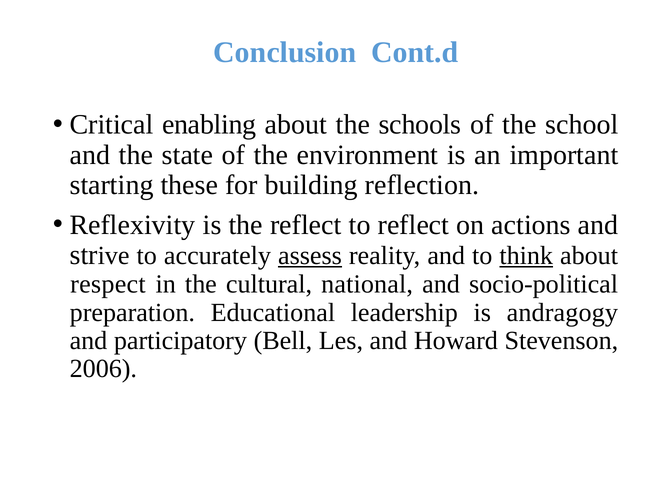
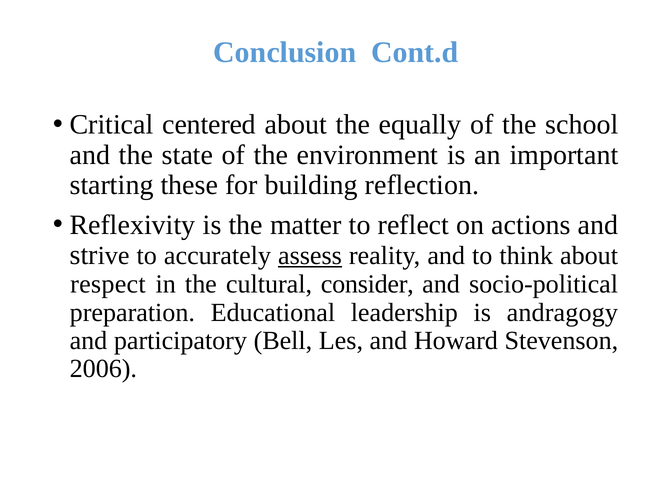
enabling: enabling -> centered (209, 125)
schools: schools -> equally (420, 125)
the reflect: reflect -> matter (306, 225)
think underline: present -> none (526, 256)
national: national -> consider (367, 284)
